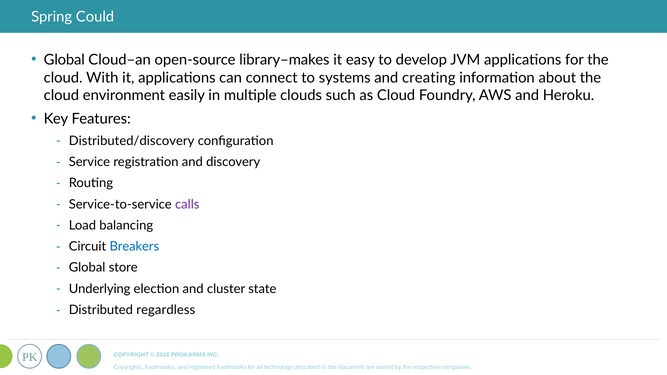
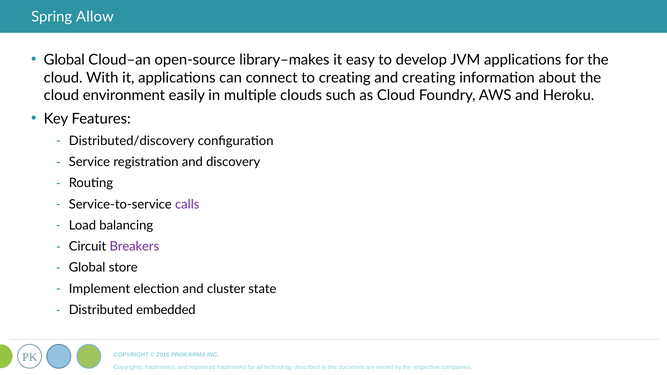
Could: Could -> Allow (95, 17)
to systems: systems -> creating (345, 78)
Breakers colour: blue -> purple (134, 247)
Underlying: Underlying -> Implement (100, 289)
regardless: regardless -> embedded (166, 310)
